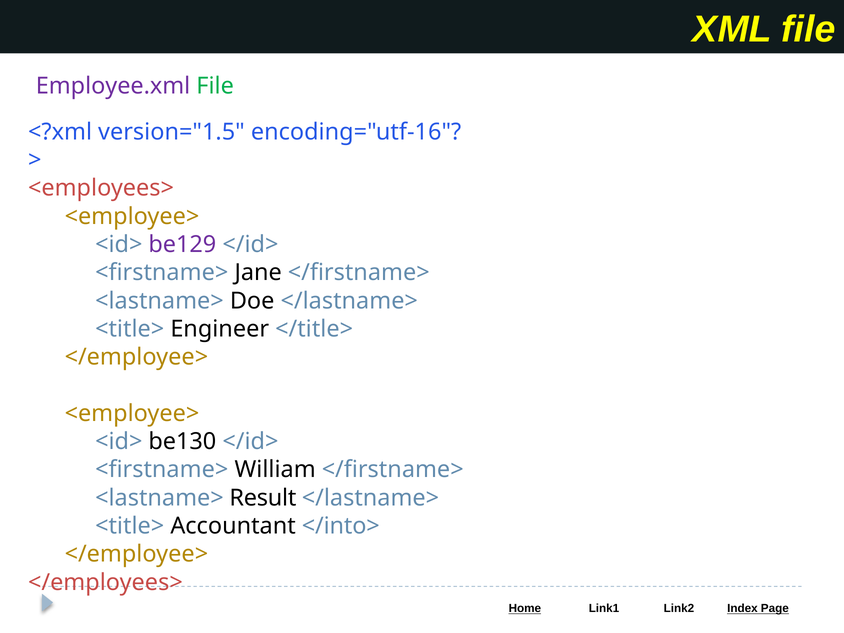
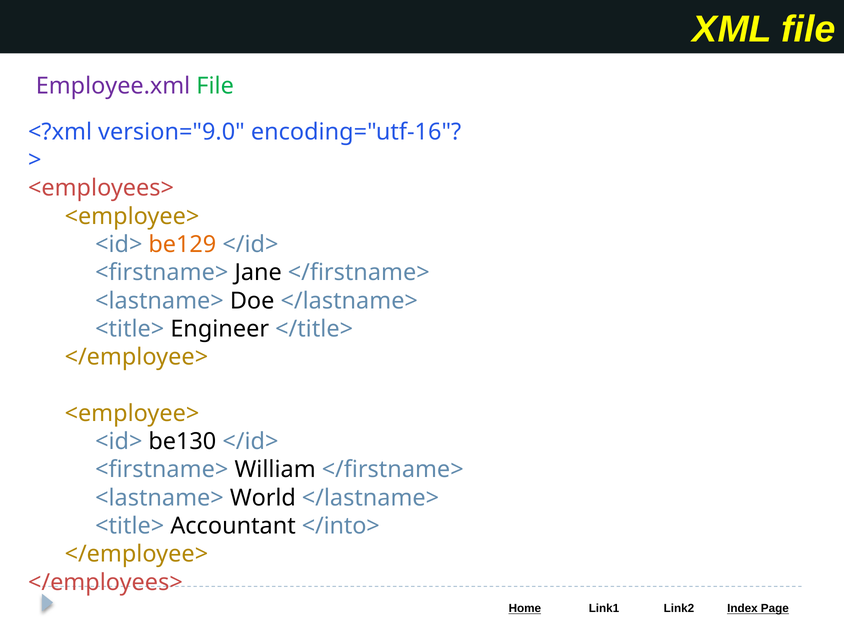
version="1.5: version="1.5 -> version="9.0 (171, 132)
be129 colour: purple -> orange (182, 245)
Result: Result -> World (263, 498)
